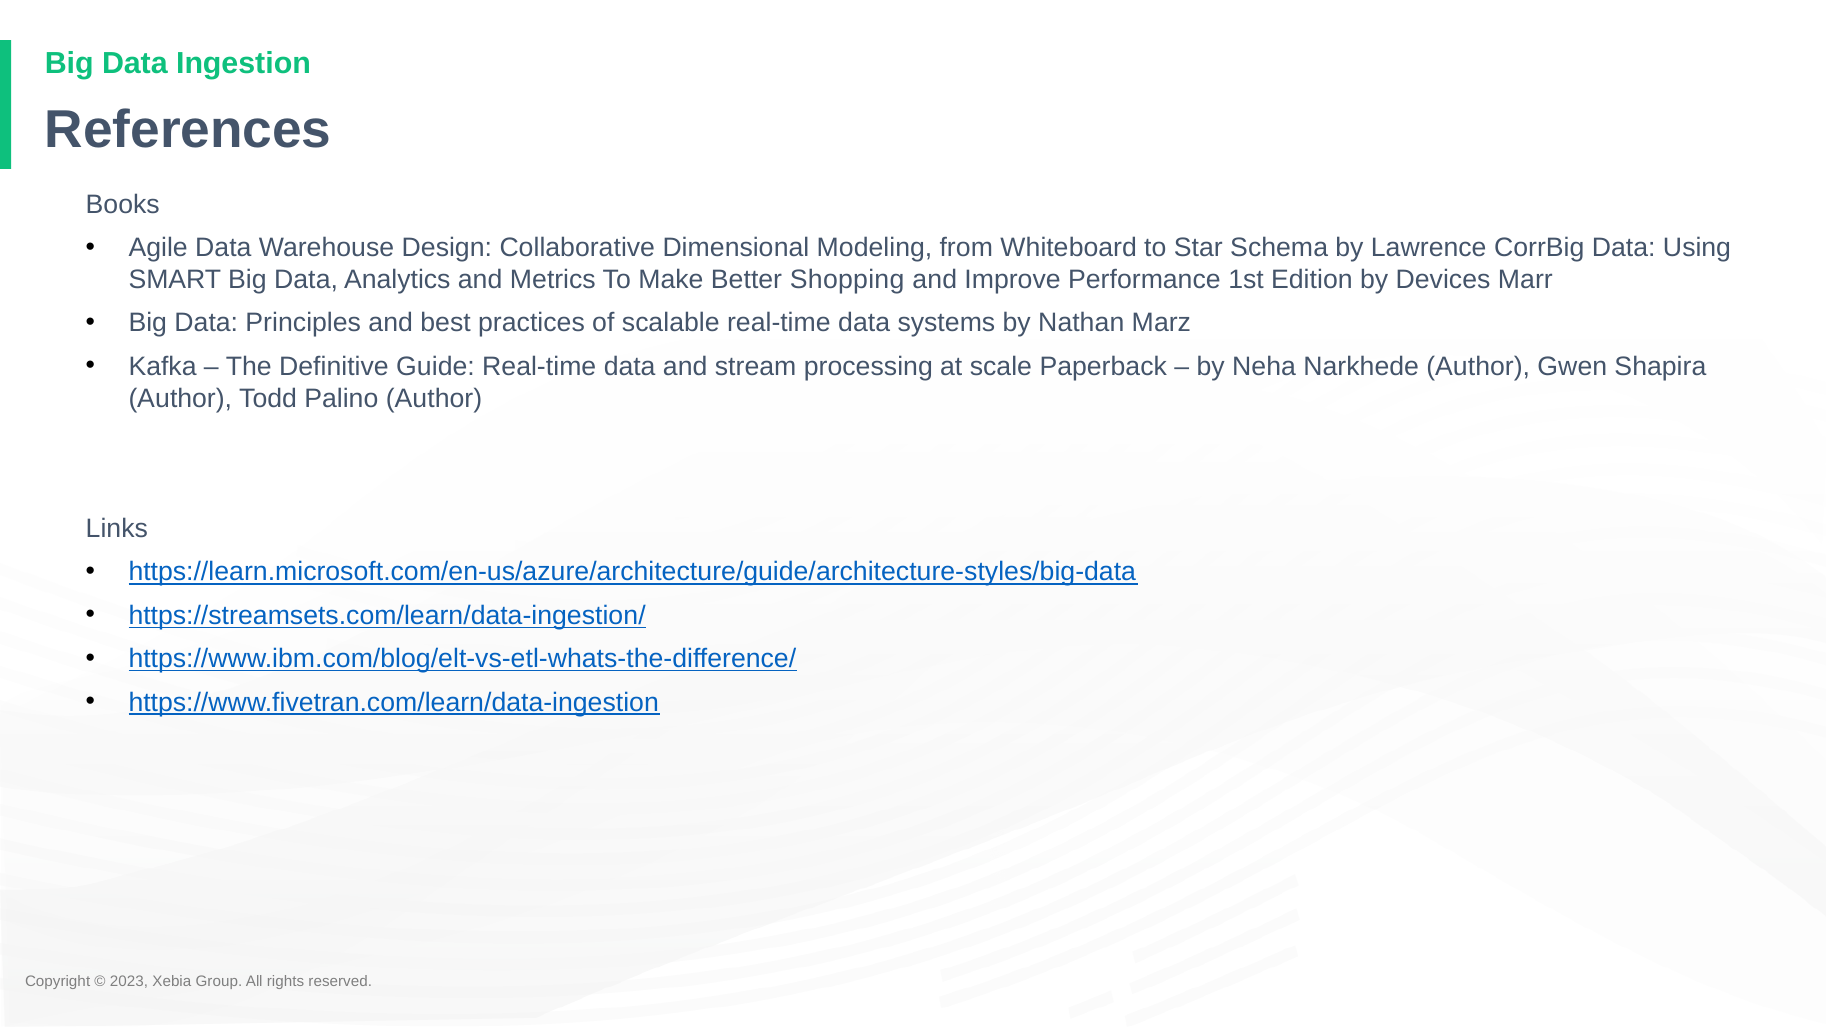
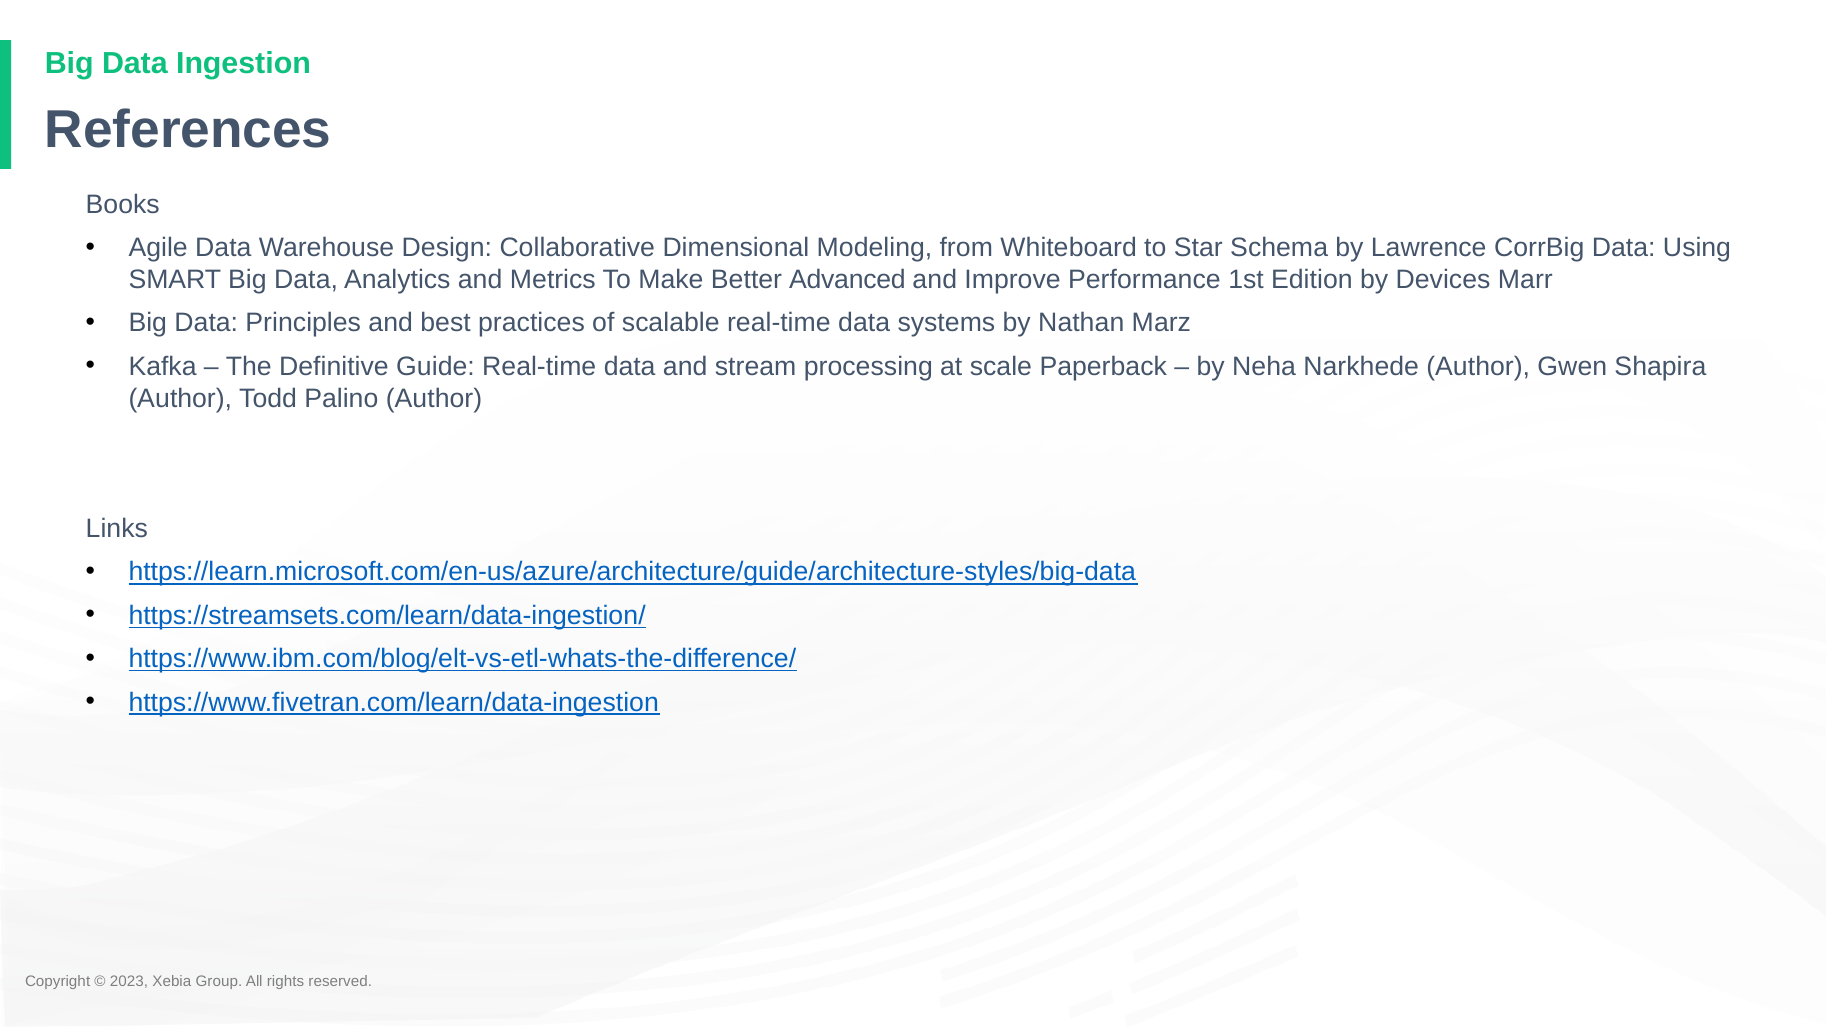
Shopping: Shopping -> Advanced (847, 280)
